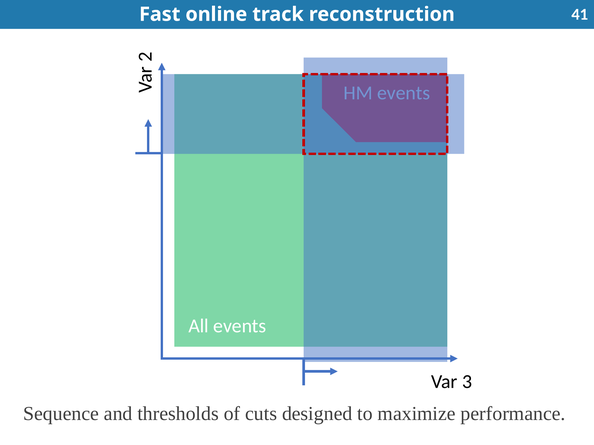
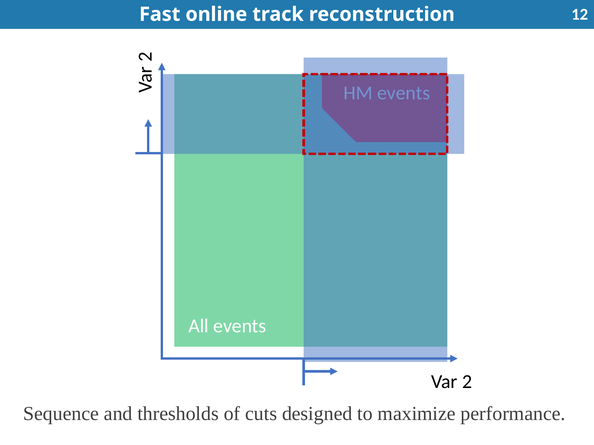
41: 41 -> 12 (580, 14)
Var 3: 3 -> 2 (467, 382)
